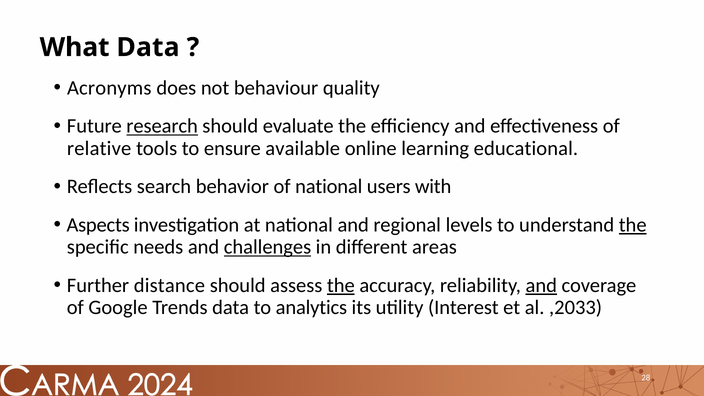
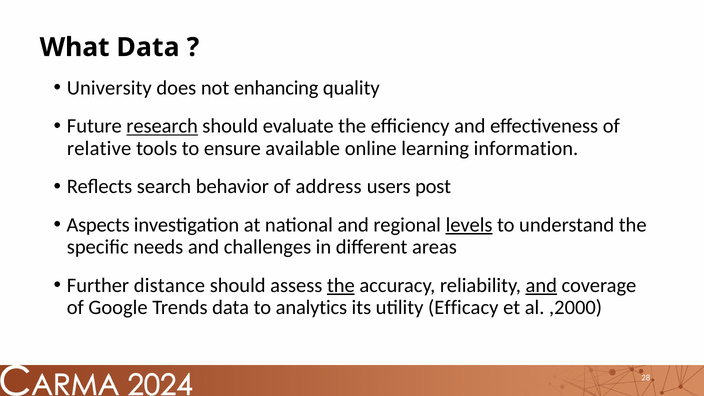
Acronyms: Acronyms -> University (109, 88)
behaviour: behaviour -> enhancing (276, 88)
educational: educational -> information (526, 148)
of national: national -> address (329, 187)
with: with -> post (433, 187)
levels underline: none -> present (469, 225)
the underline: present -> none (633, 225)
challenges underline: present -> none (268, 247)
Interest: Interest -> Efficacy (463, 308)
,2033: ,2033 -> ,2000 (576, 308)
